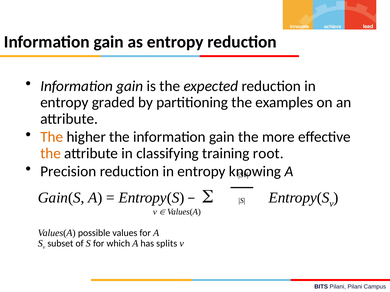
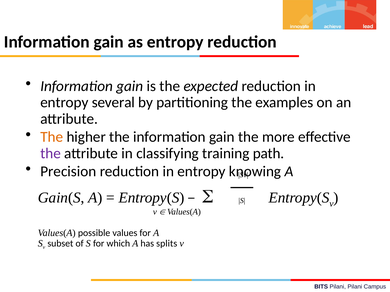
graded: graded -> several (113, 103)
the colour: orange -> purple (51, 154)
root: root -> path (269, 154)
